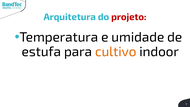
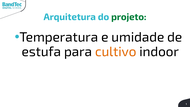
projeto colour: red -> green (129, 17)
